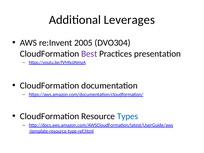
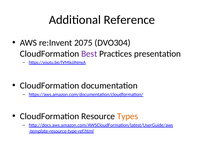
Leverages: Leverages -> Reference (129, 20)
2005: 2005 -> 2075 (83, 43)
Types colour: blue -> orange (128, 116)
